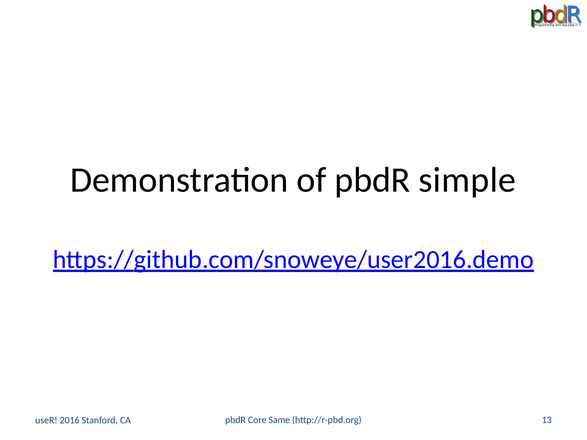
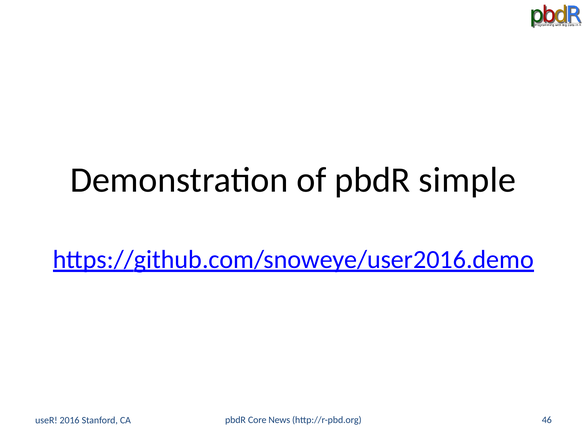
Same: Same -> News (279, 420)
13: 13 -> 46 (547, 420)
